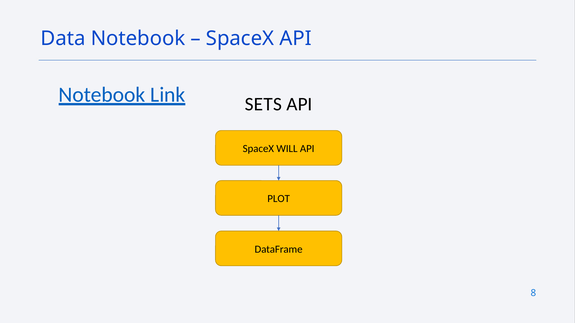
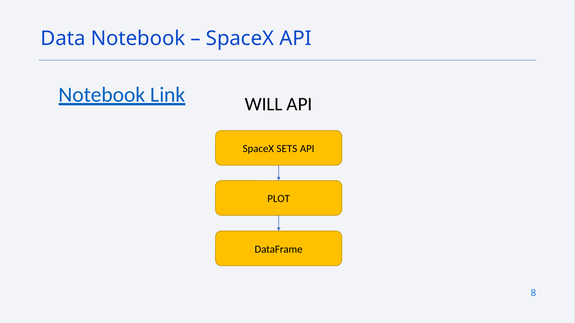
SETS: SETS -> WILL (264, 104)
WILL: WILL -> SETS (287, 149)
